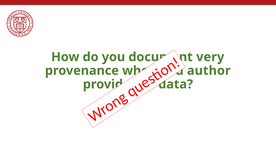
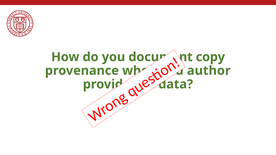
very: very -> copy (210, 57)
